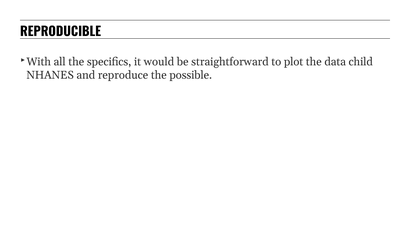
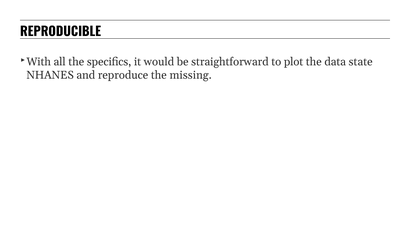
child: child -> state (361, 62)
possible: possible -> missing (191, 75)
